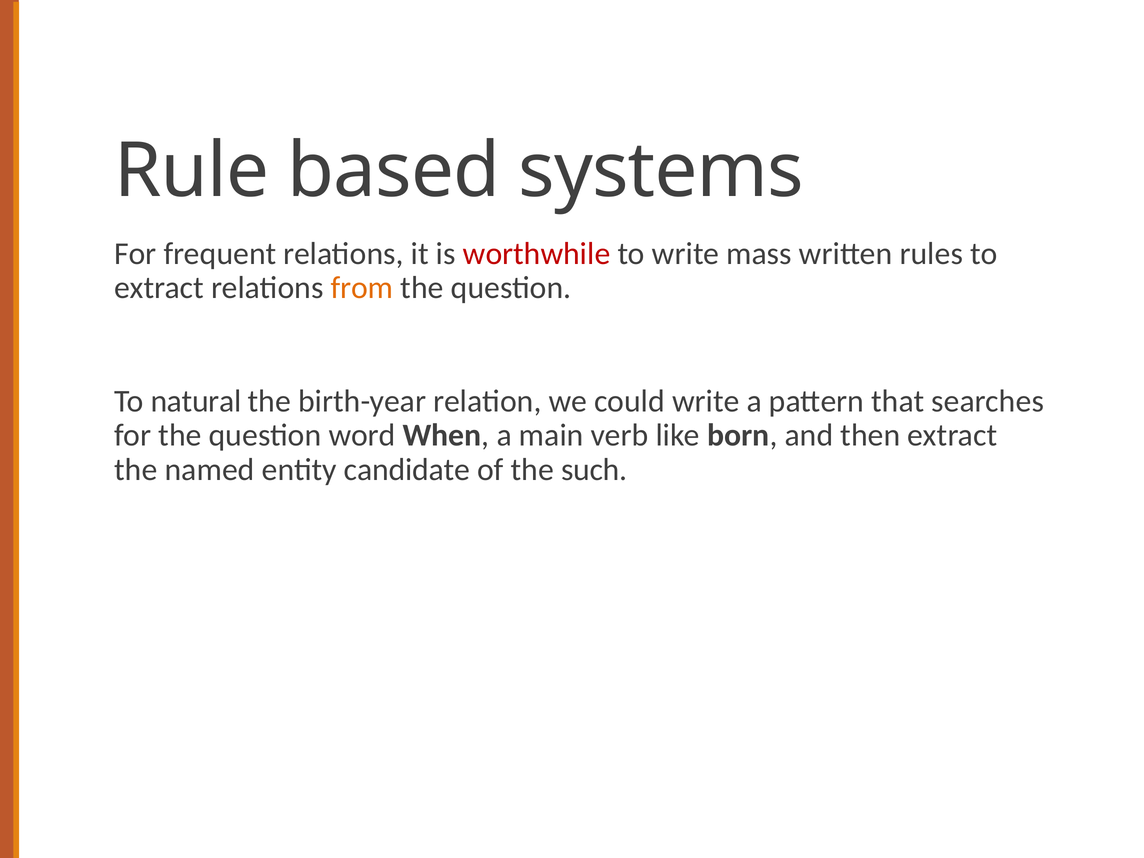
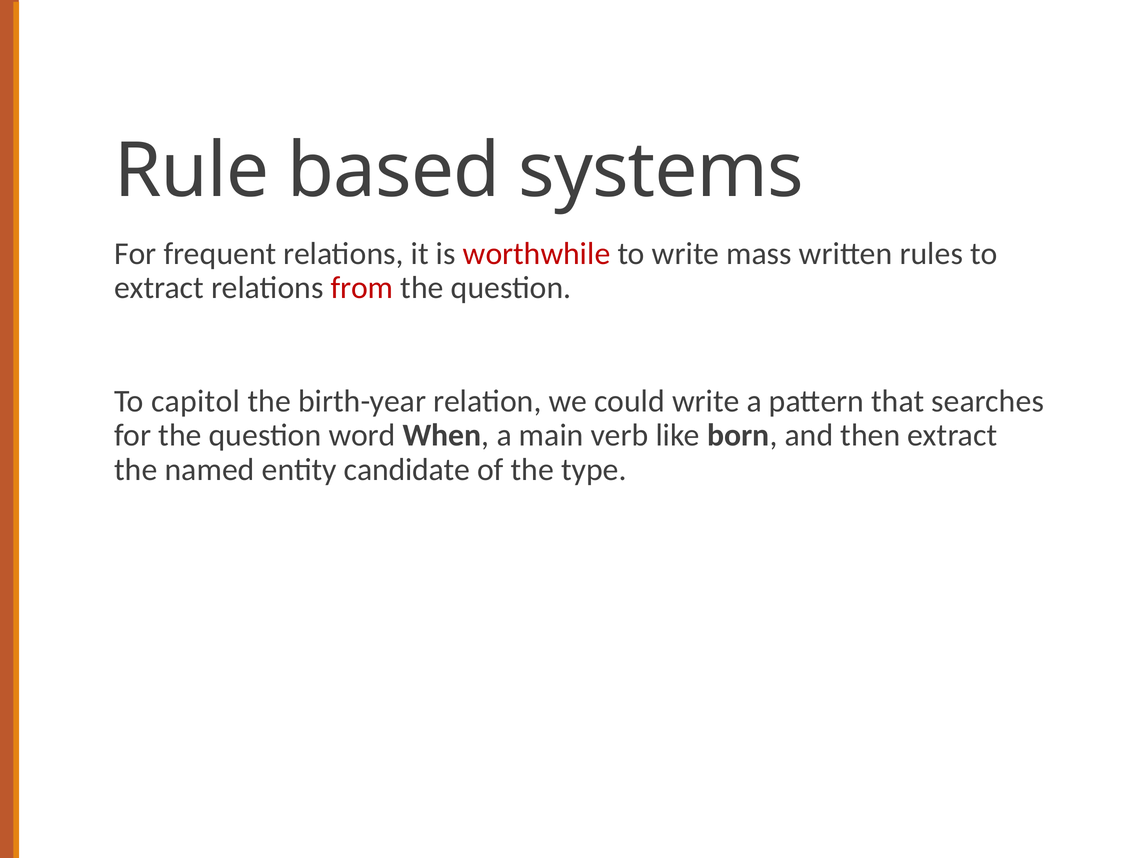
from colour: orange -> red (362, 288)
natural: natural -> capitol (196, 401)
such: such -> type (594, 470)
